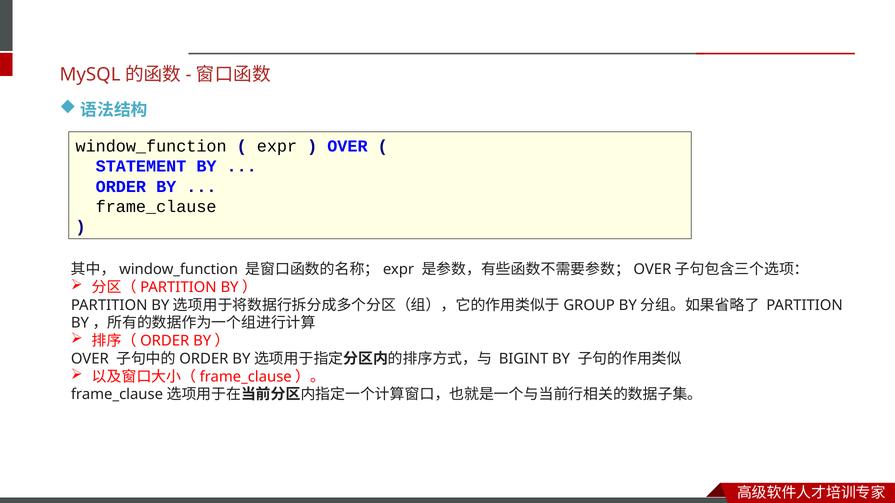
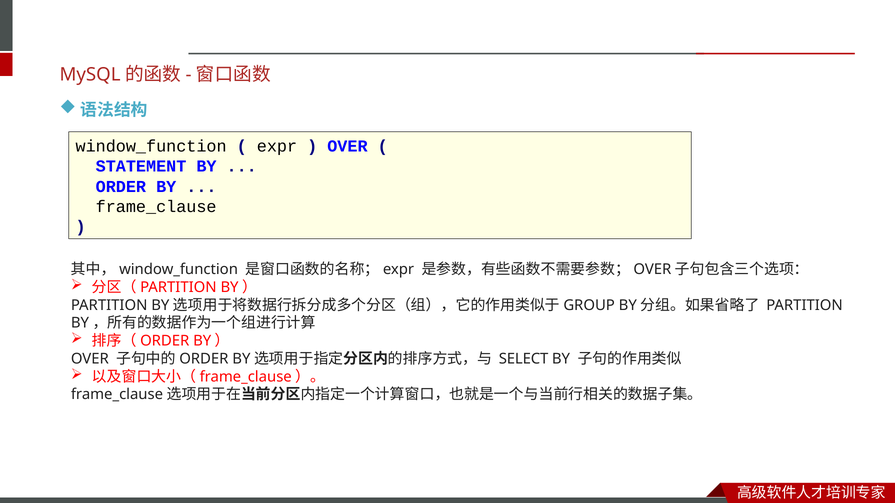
BIGINT: BIGINT -> SELECT (524, 359)
